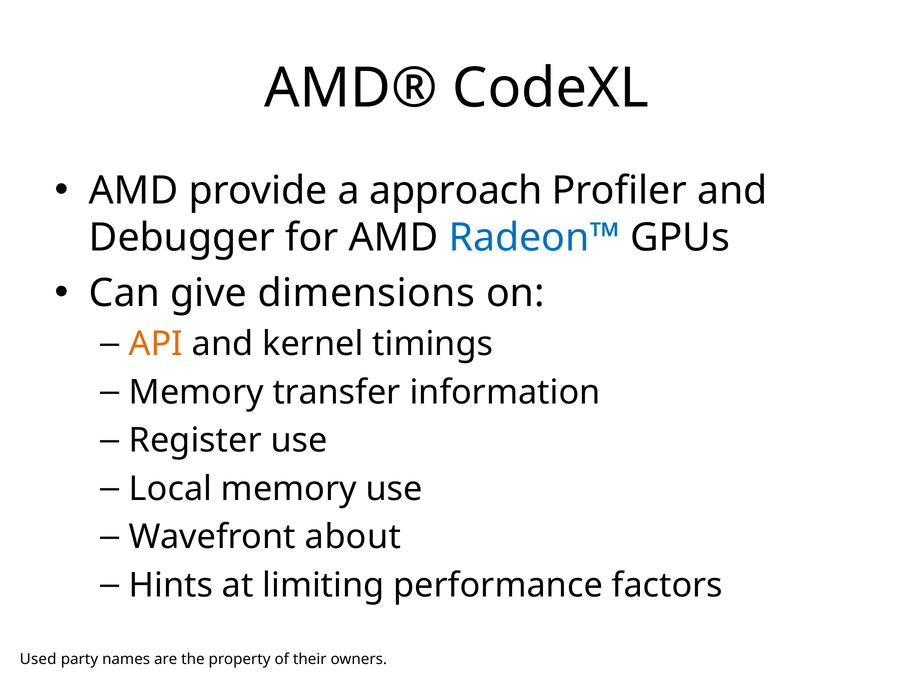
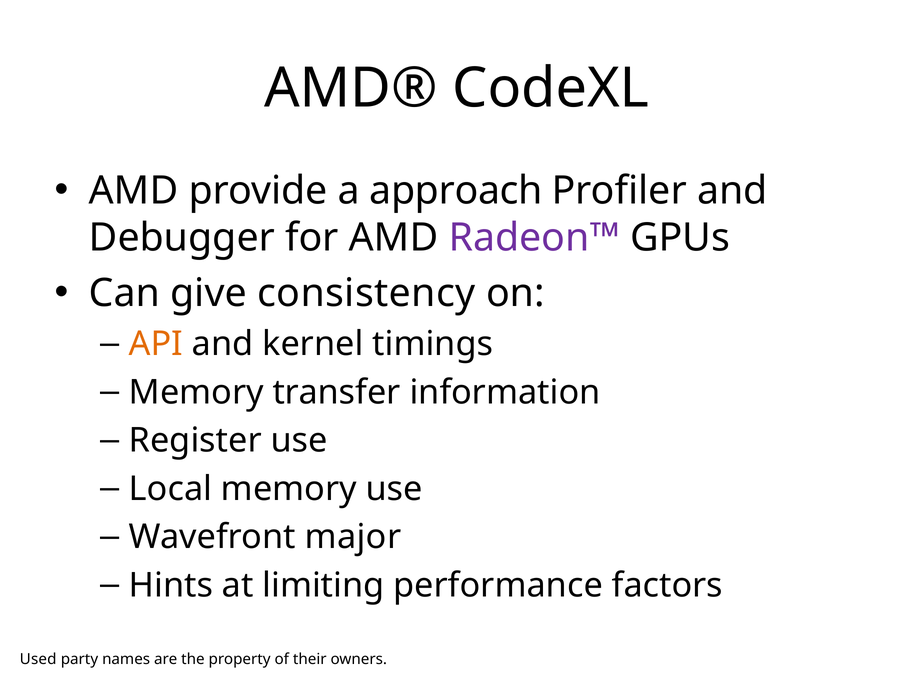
Radeon™ colour: blue -> purple (534, 238)
dimensions: dimensions -> consistency (366, 293)
about: about -> major (353, 538)
